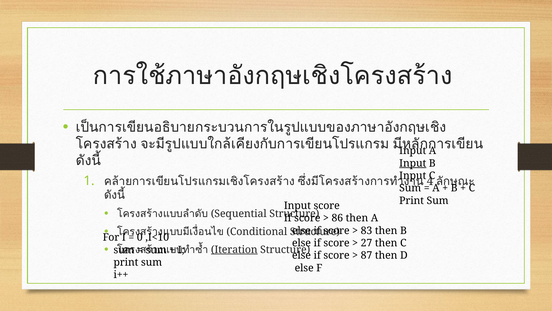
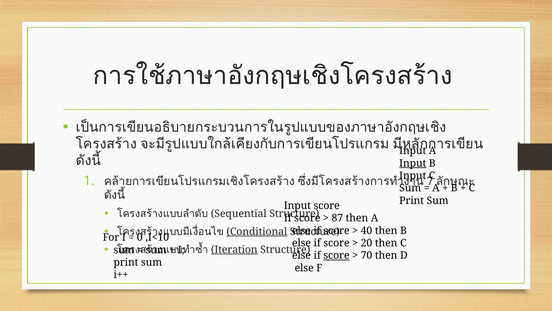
4: 4 -> 7 (430, 181)
86: 86 -> 87 (337, 218)
83: 83 -> 40 (366, 230)
Conditional underline: none -> present (257, 231)
27: 27 -> 20 (366, 243)
score underline: none -> present (337, 255)
87: 87 -> 70 (366, 255)
